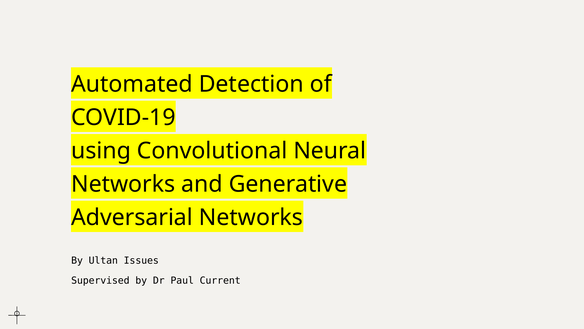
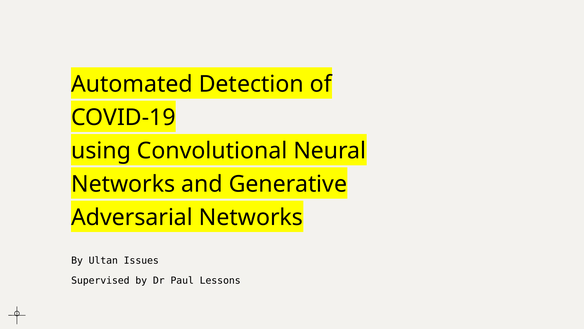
Current: Current -> Lessons (220, 280)
